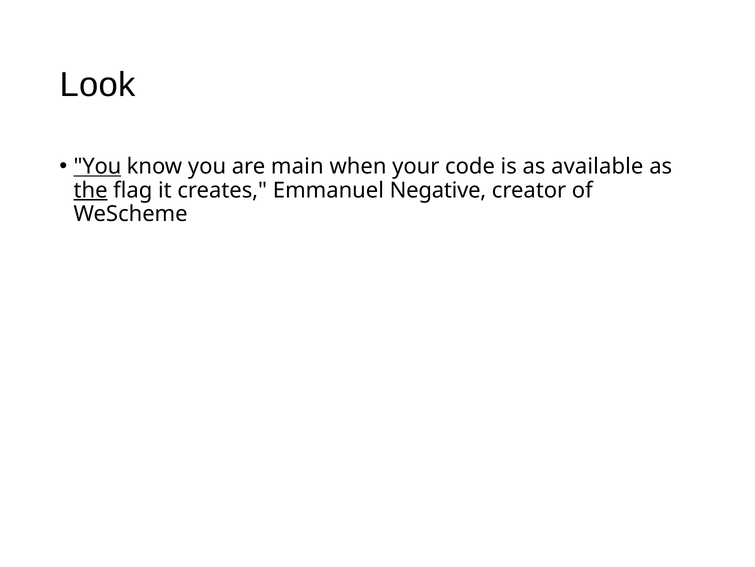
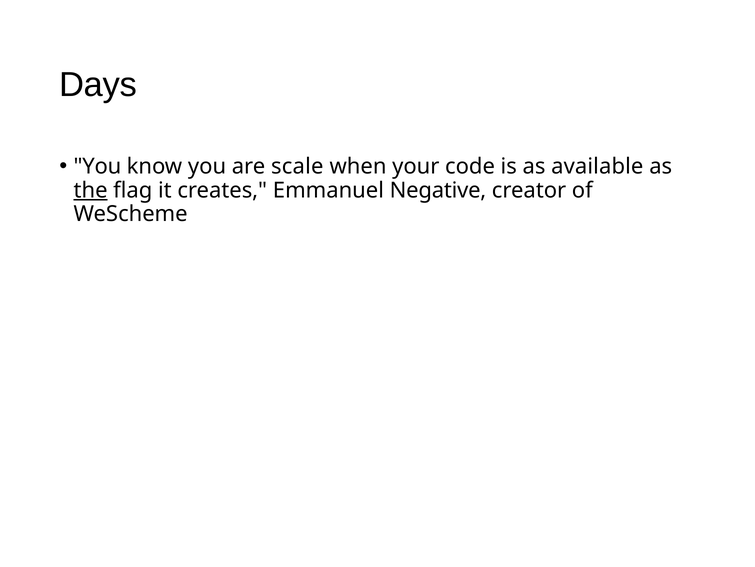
Look: Look -> Days (98, 85)
You underline: present -> none (97, 166)
main: main -> scale (297, 166)
